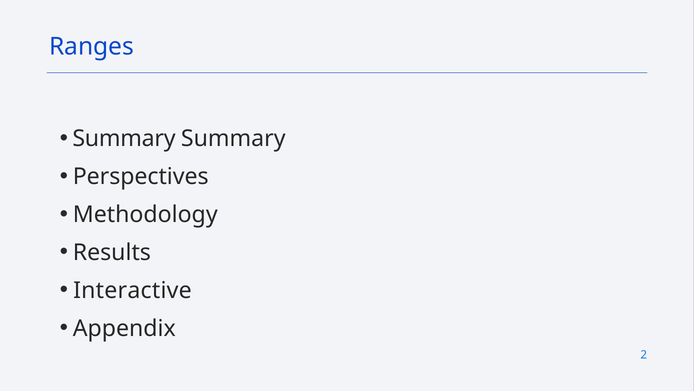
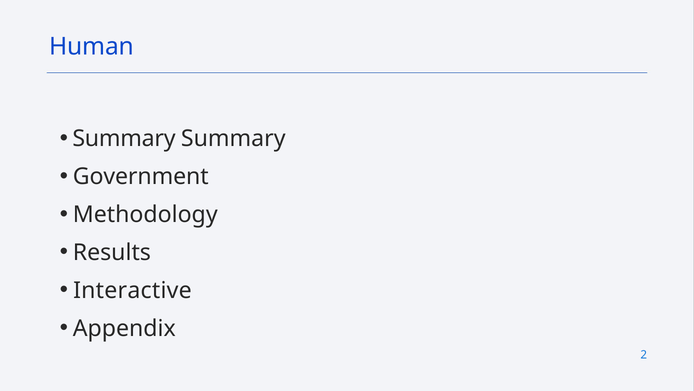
Ranges: Ranges -> Human (92, 46)
Perspectives: Perspectives -> Government (141, 176)
